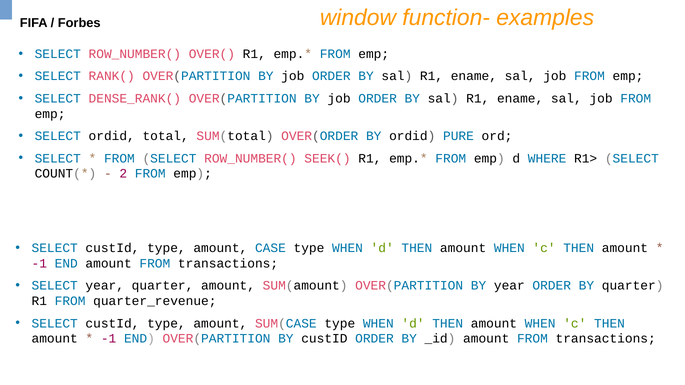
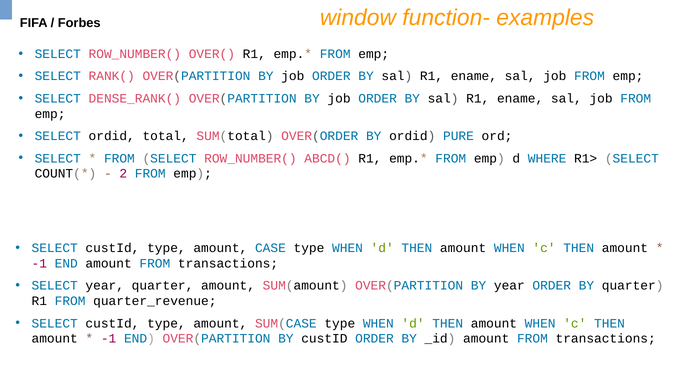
SEEK(: SEEK( -> ABCD( (327, 158)
